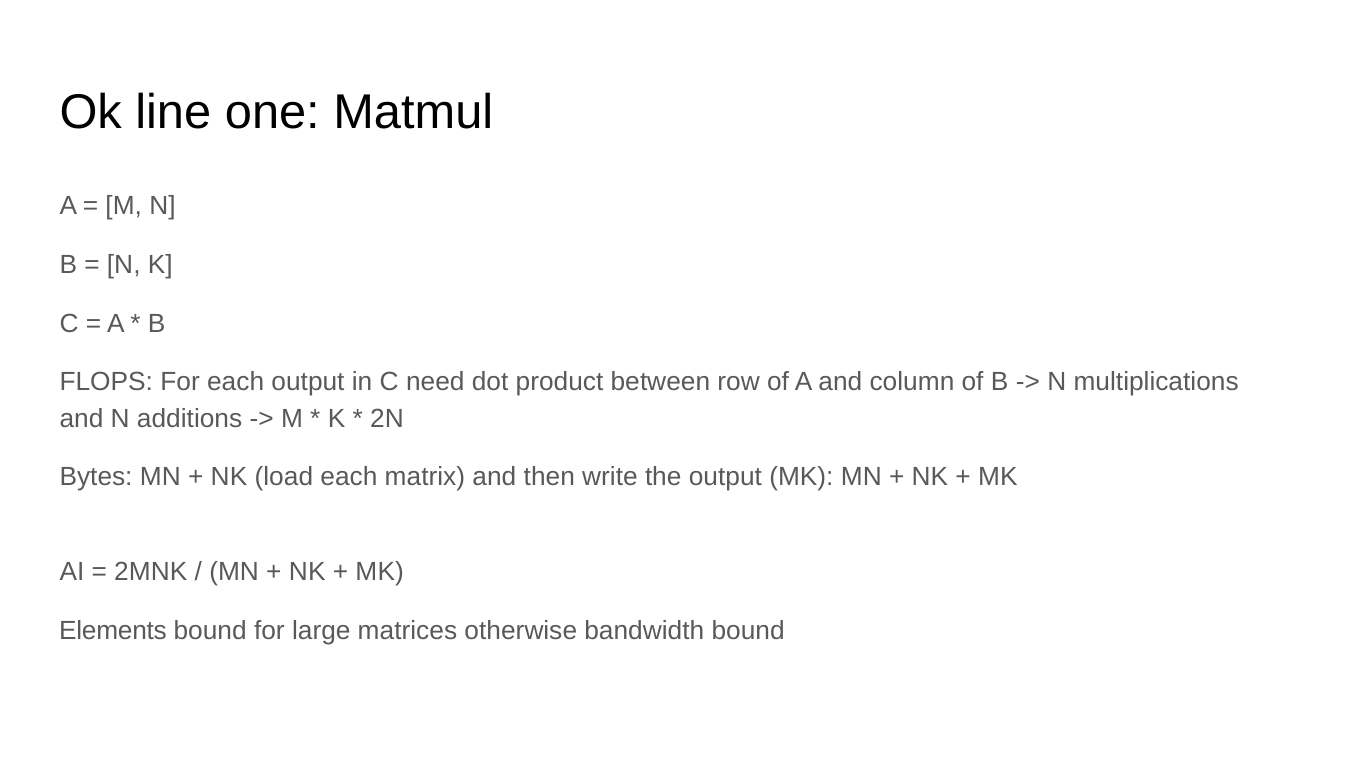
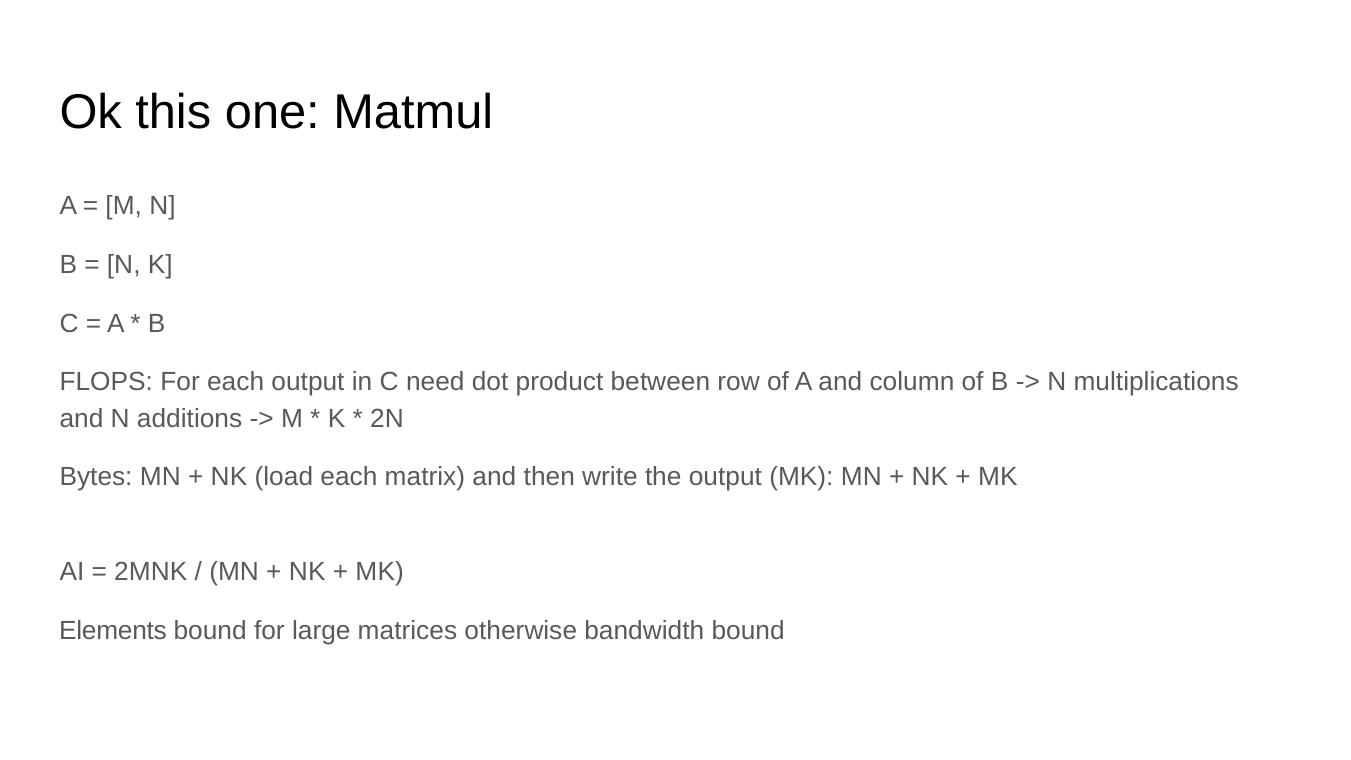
line: line -> this (173, 112)
